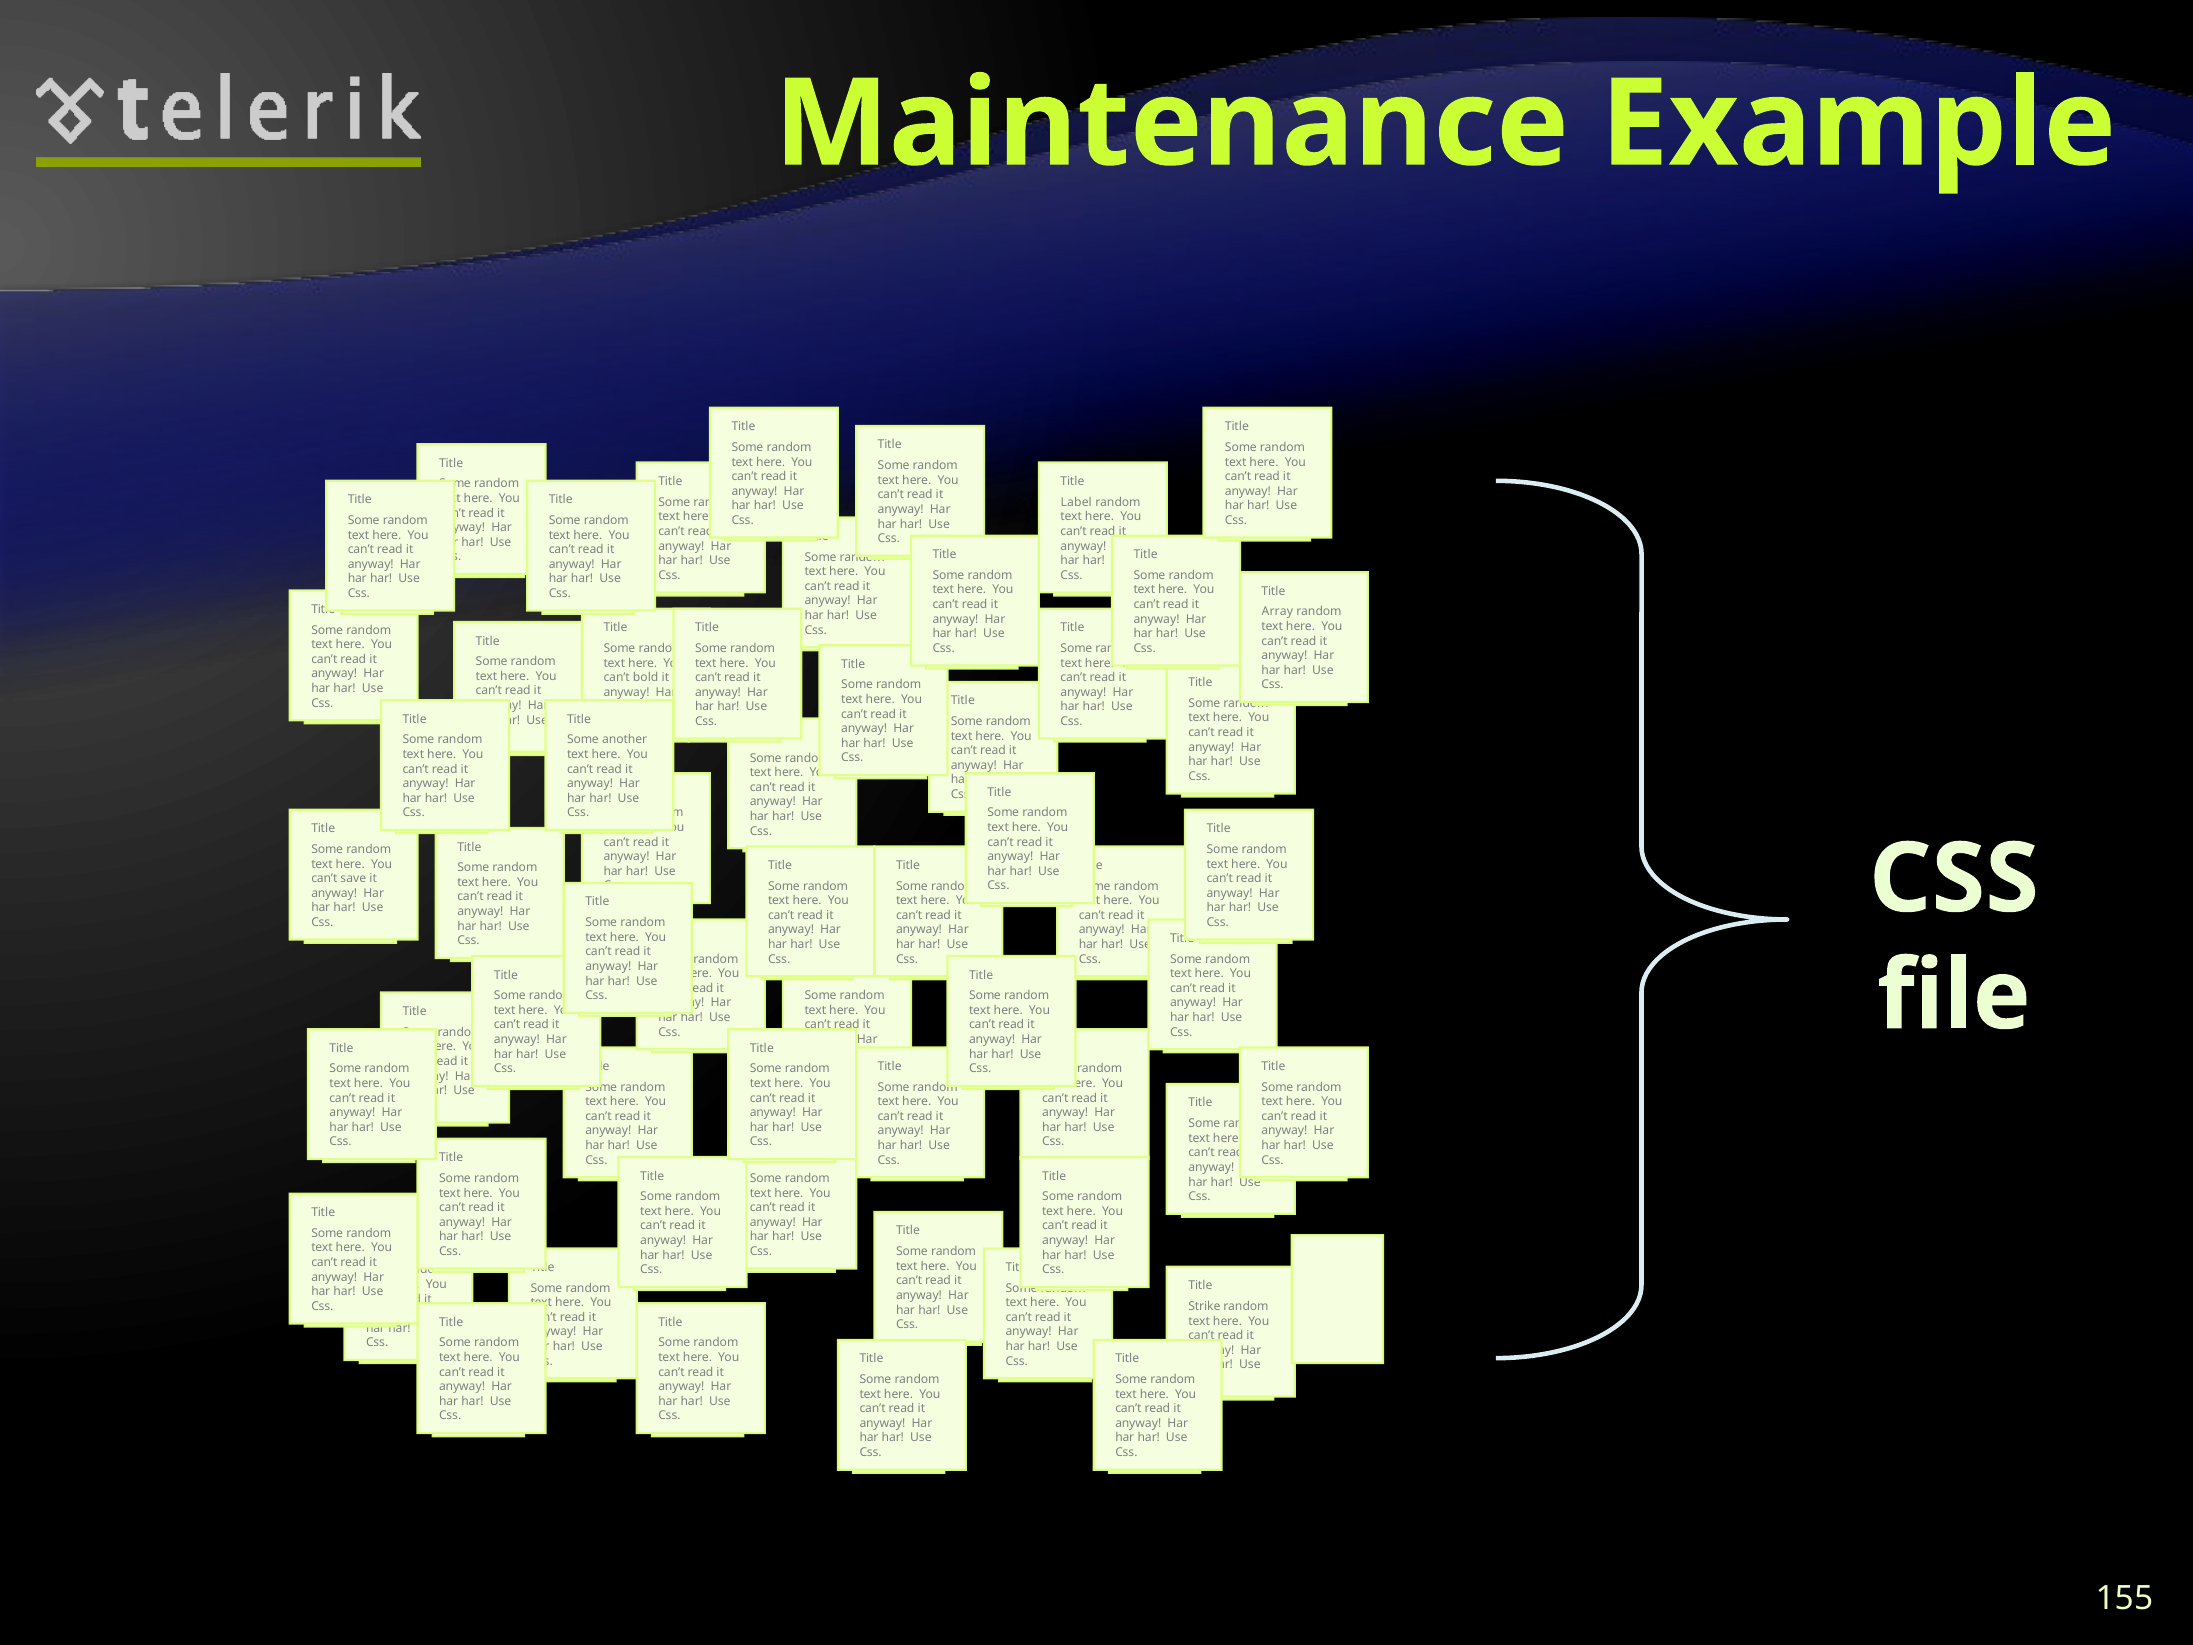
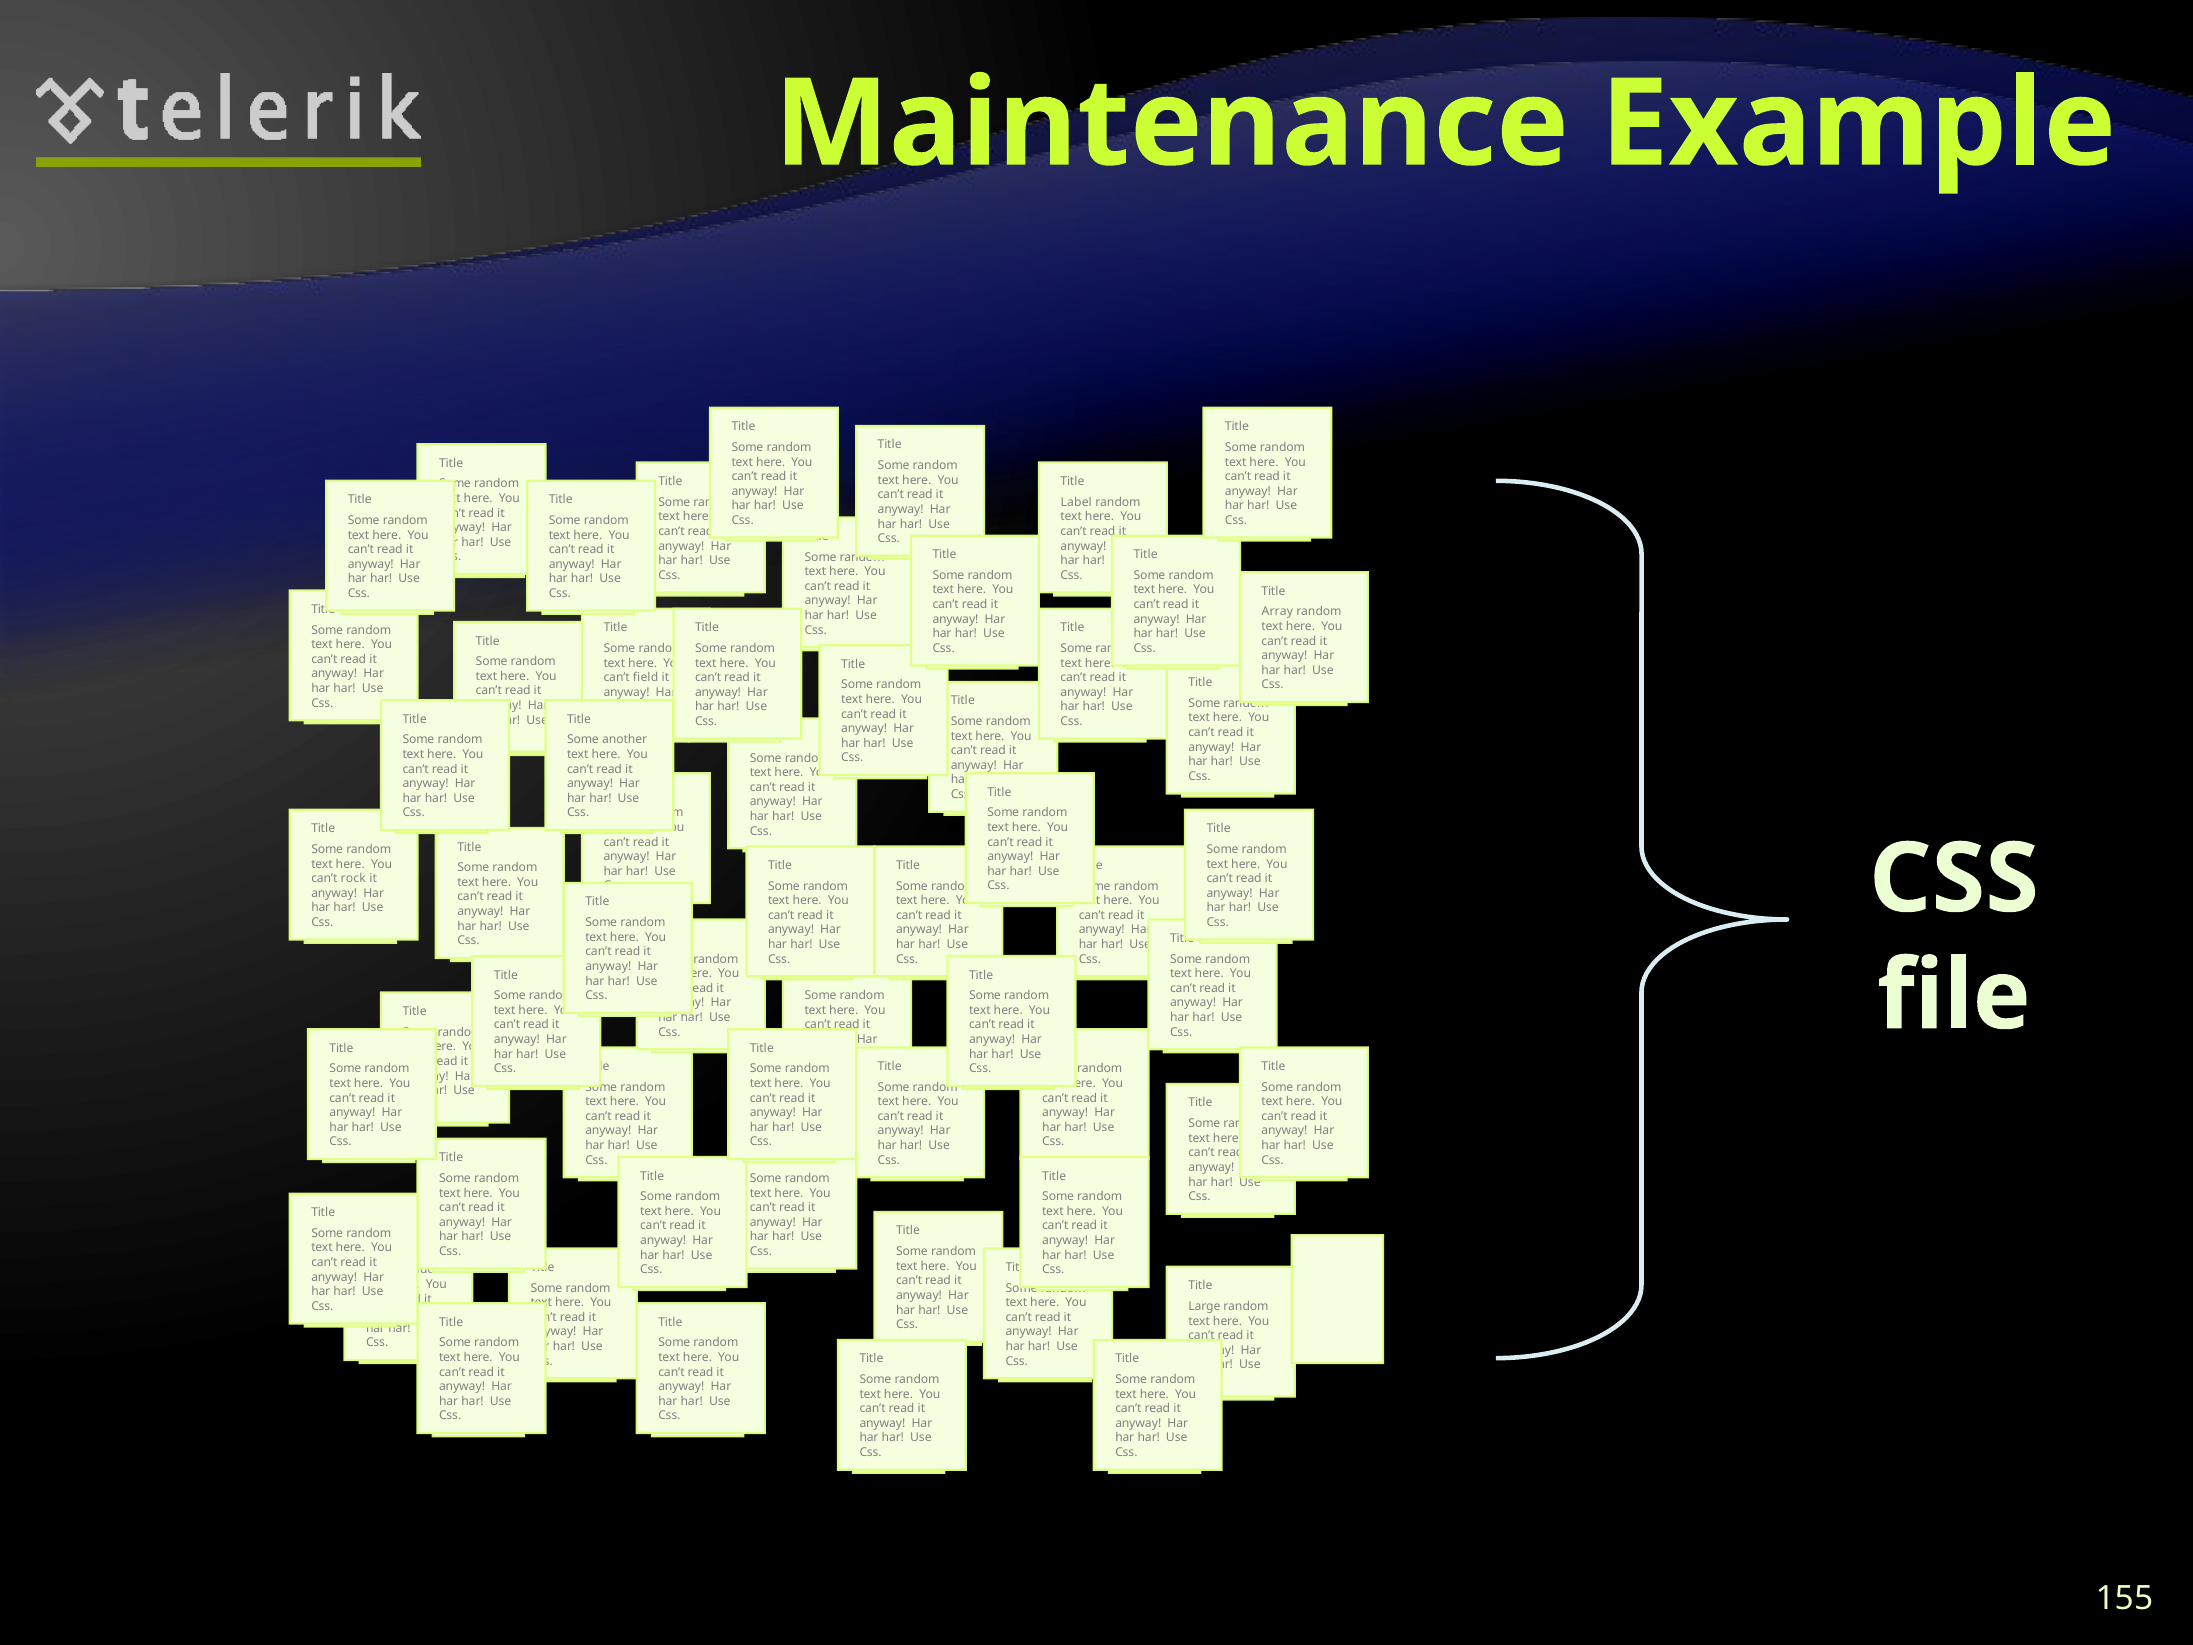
bold: bold -> field (646, 678)
save: save -> rock (353, 879)
Strike: Strike -> Large (1204, 1306)
